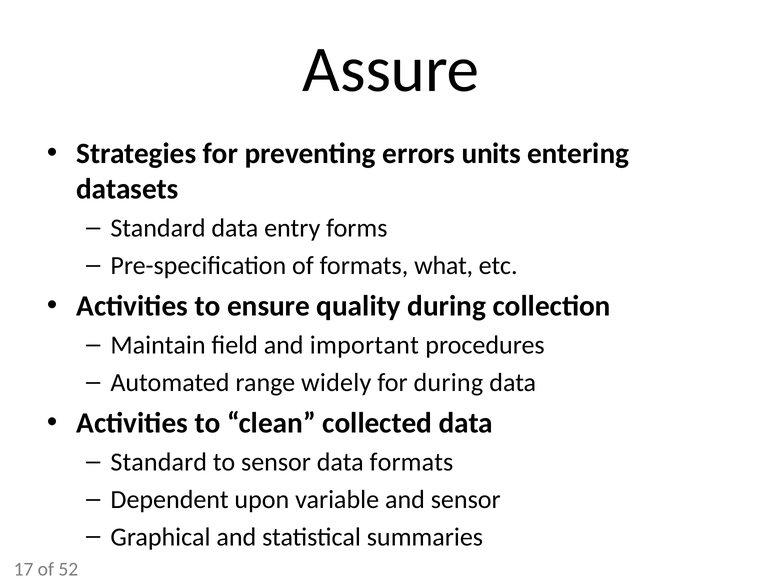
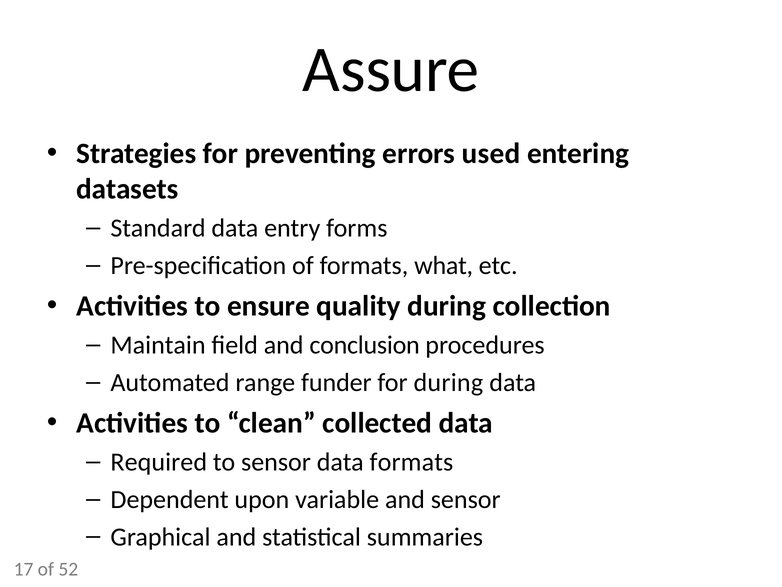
units: units -> used (491, 154)
important: important -> conclusion (365, 345)
widely: widely -> funder (336, 382)
Standard: Standard -> Required (159, 462)
